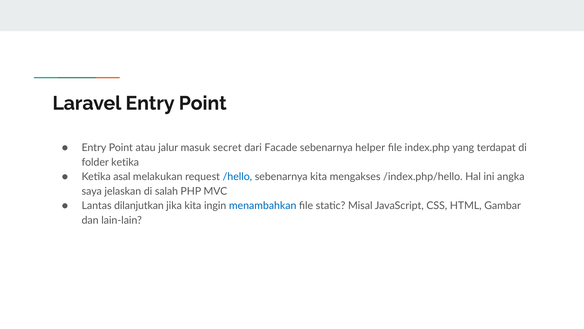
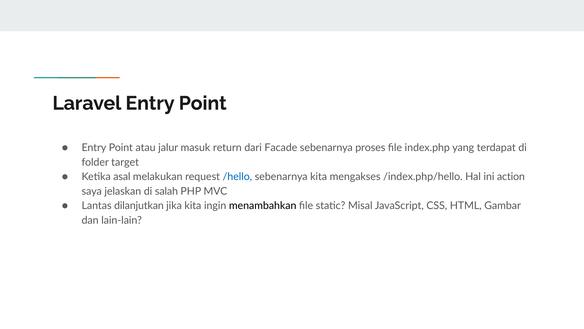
secret: secret -> return (227, 148)
helper: helper -> proses (370, 148)
folder ketika: ketika -> target (125, 162)
angka: angka -> action (511, 176)
menambahkan colour: blue -> black (263, 205)
